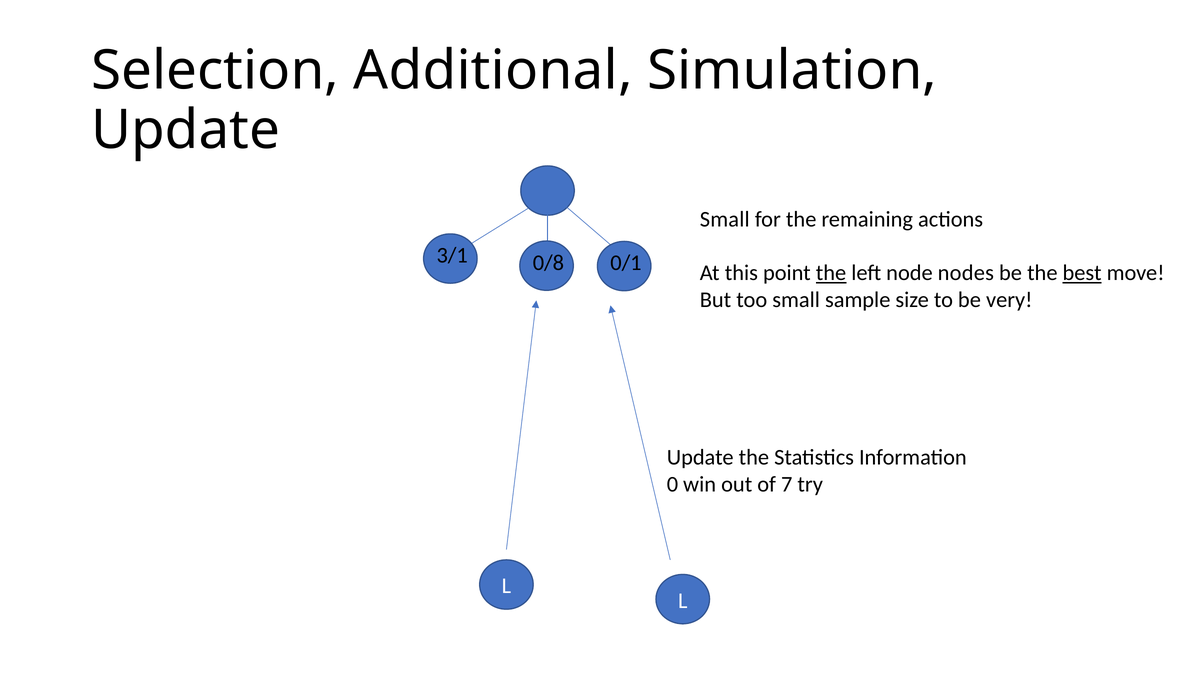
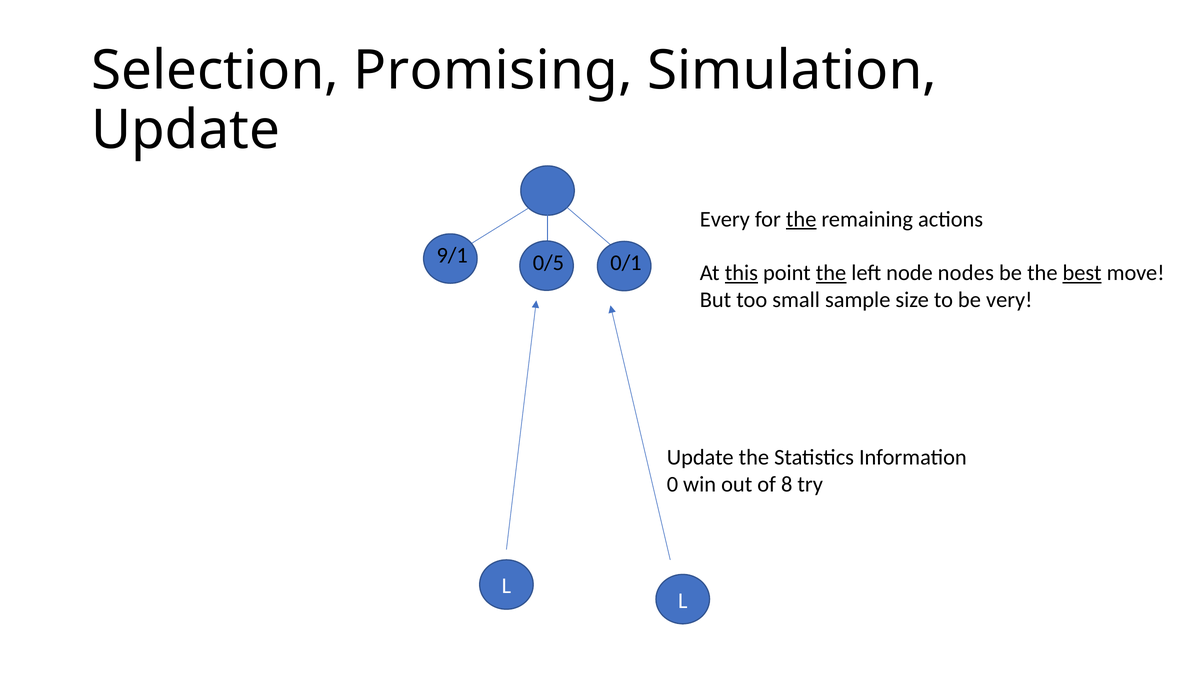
Additional: Additional -> Promising (493, 71)
Small: Small -> Every (725, 219)
the underline: none -> present (801, 219)
3/1: 3/1 -> 9/1 (452, 255)
0/8: 0/8 -> 0/5 (548, 263)
this underline: none -> present (741, 273)
7: 7 -> 8 (787, 484)
